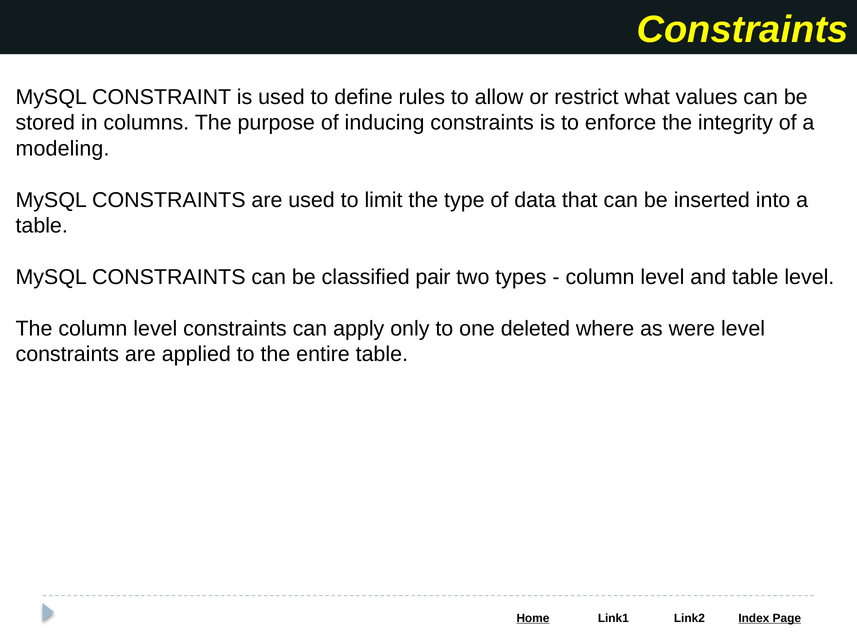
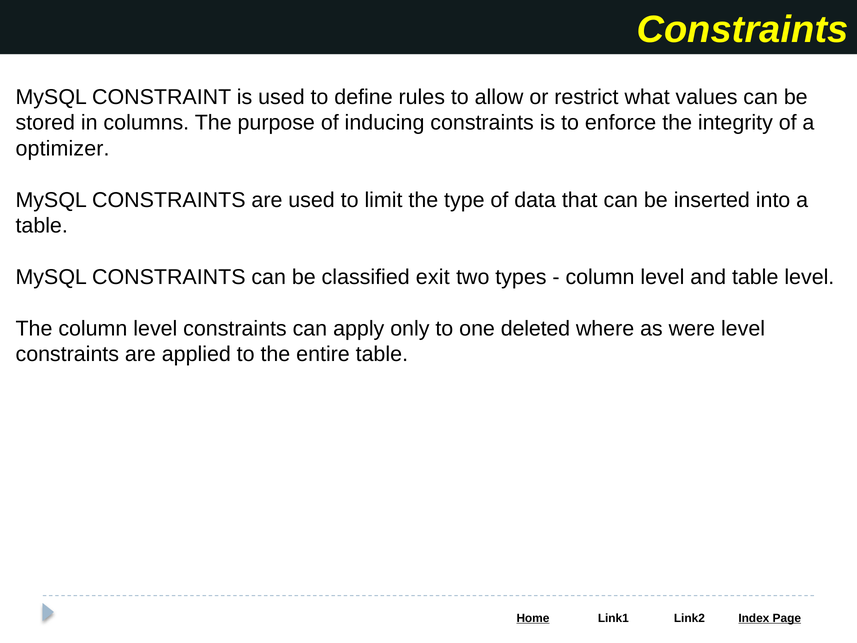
modeling: modeling -> optimizer (63, 149)
pair: pair -> exit (433, 277)
